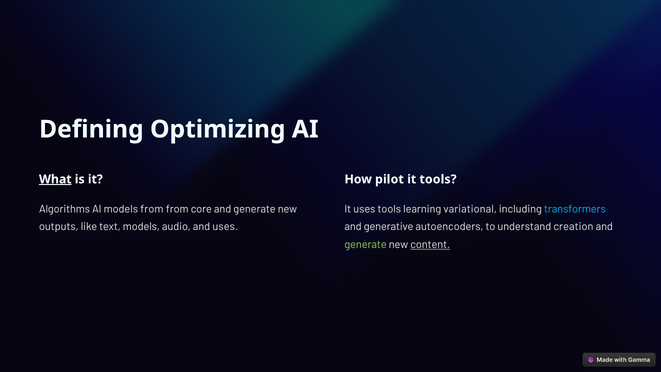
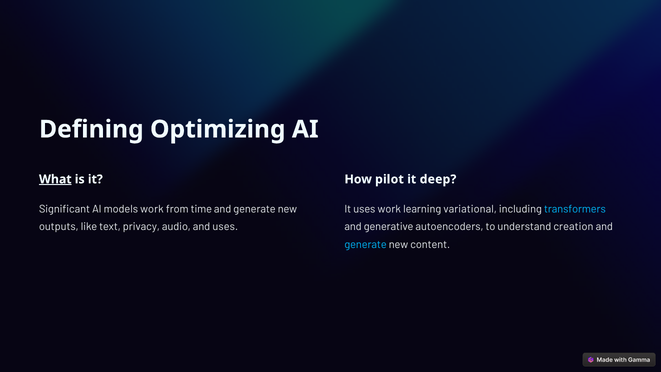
it tools: tools -> deep (438, 179)
uses tools: tools -> work (389, 209)
Algorithms: Algorithms -> Significant (65, 209)
models from: from -> work (152, 209)
core: core -> time (201, 209)
text models: models -> privacy (141, 227)
generate colour: light green -> light blue (366, 244)
content underline: present -> none (430, 244)
